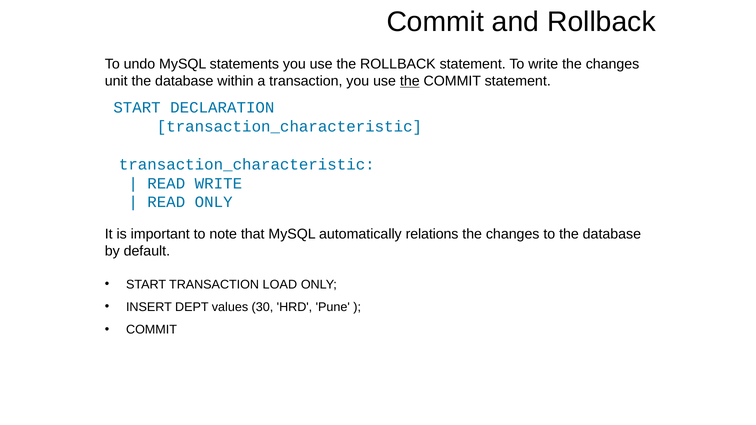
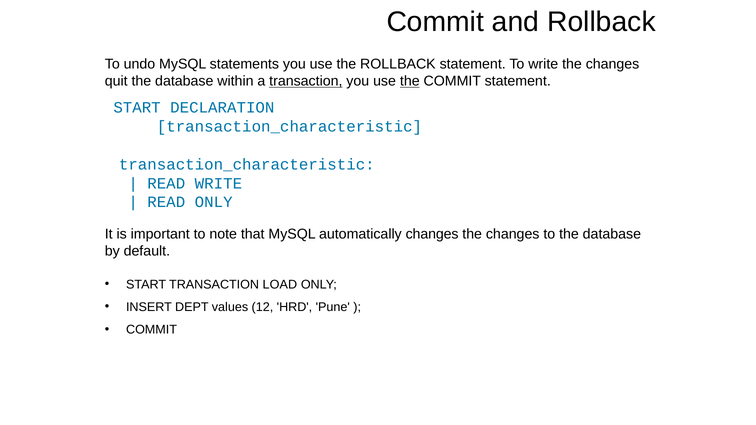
unit: unit -> quit (116, 81)
transaction underline: none -> present (306, 81)
automatically relations: relations -> changes (432, 234)
30: 30 -> 12 (262, 307)
